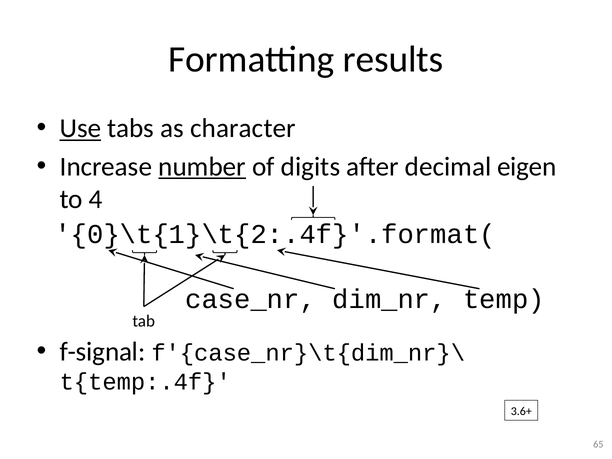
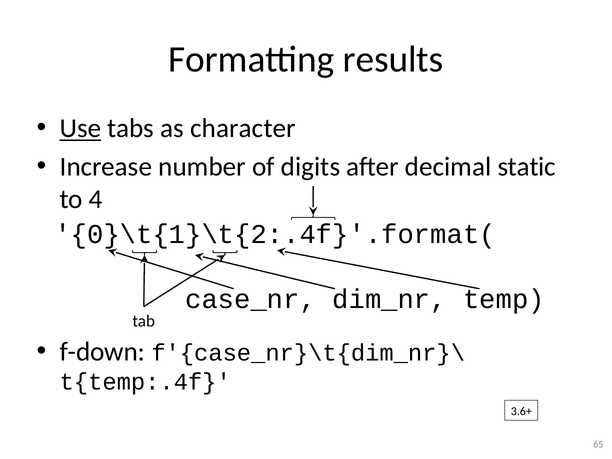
number underline: present -> none (202, 167)
eigen: eigen -> static (527, 167)
f-signal: f-signal -> f-down (102, 352)
